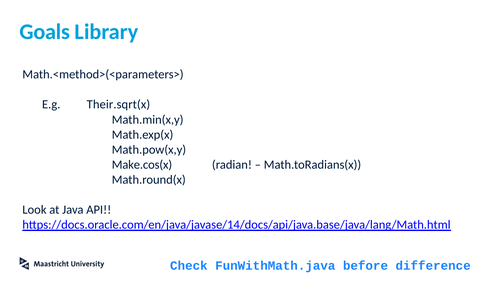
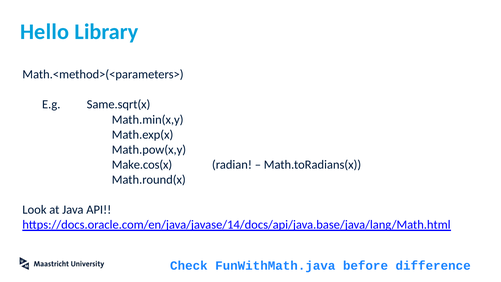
Goals: Goals -> Hello (45, 32)
Their.sqrt(x: Their.sqrt(x -> Same.sqrt(x (119, 104)
